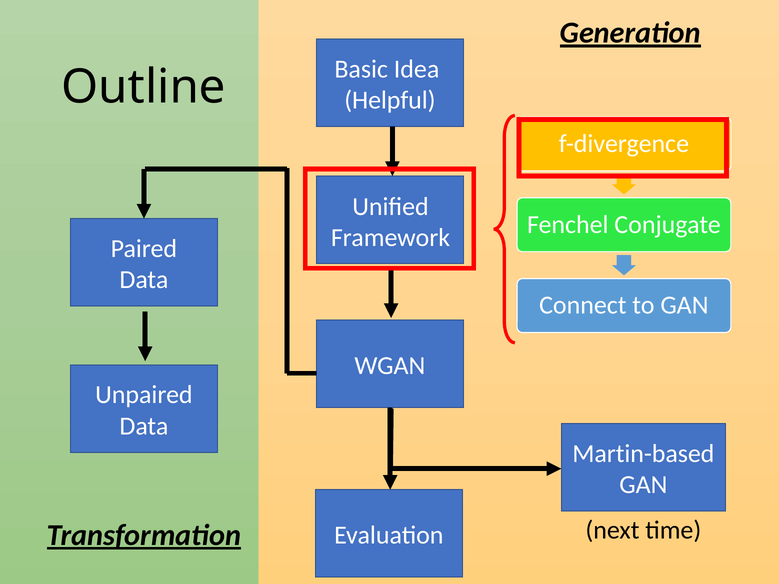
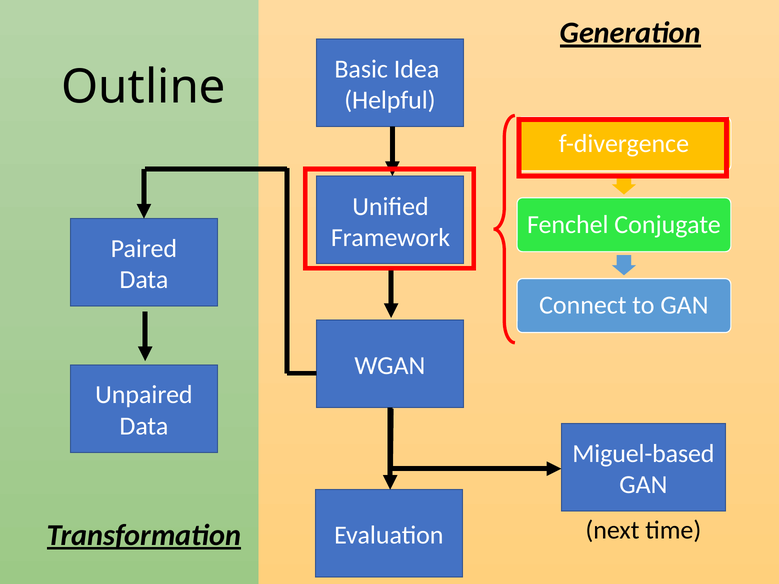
Martin-based: Martin-based -> Miguel-based (643, 454)
